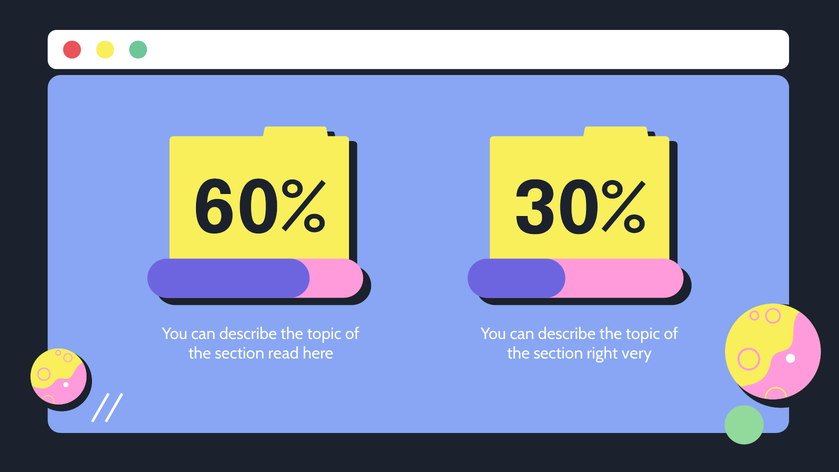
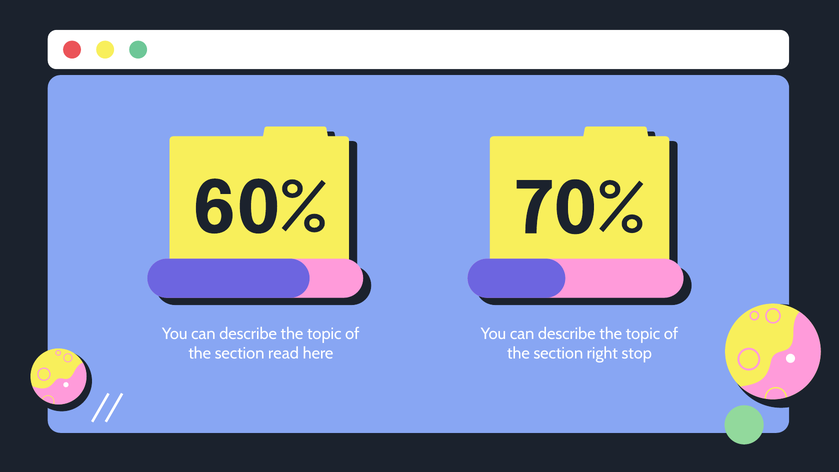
30%: 30% -> 70% (579, 209)
very: very -> stop (637, 353)
